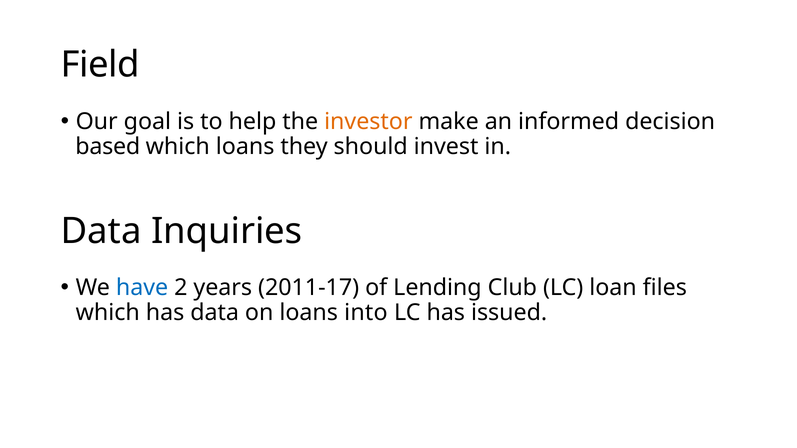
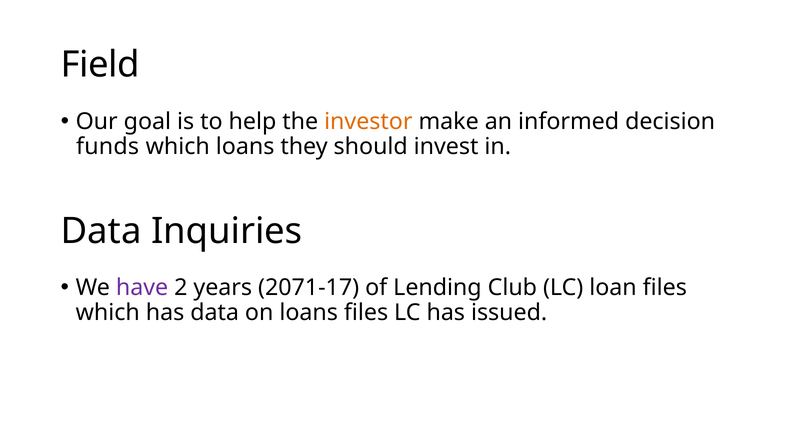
based: based -> funds (108, 147)
have colour: blue -> purple (142, 288)
2011-17: 2011-17 -> 2071-17 (309, 288)
loans into: into -> files (366, 313)
